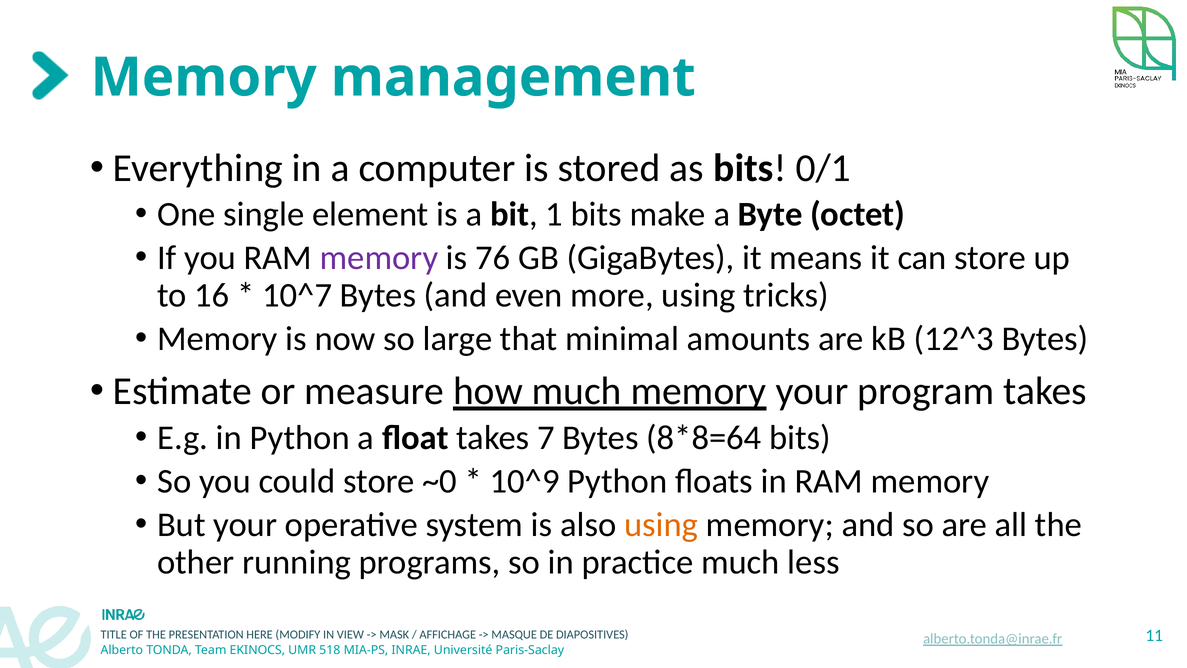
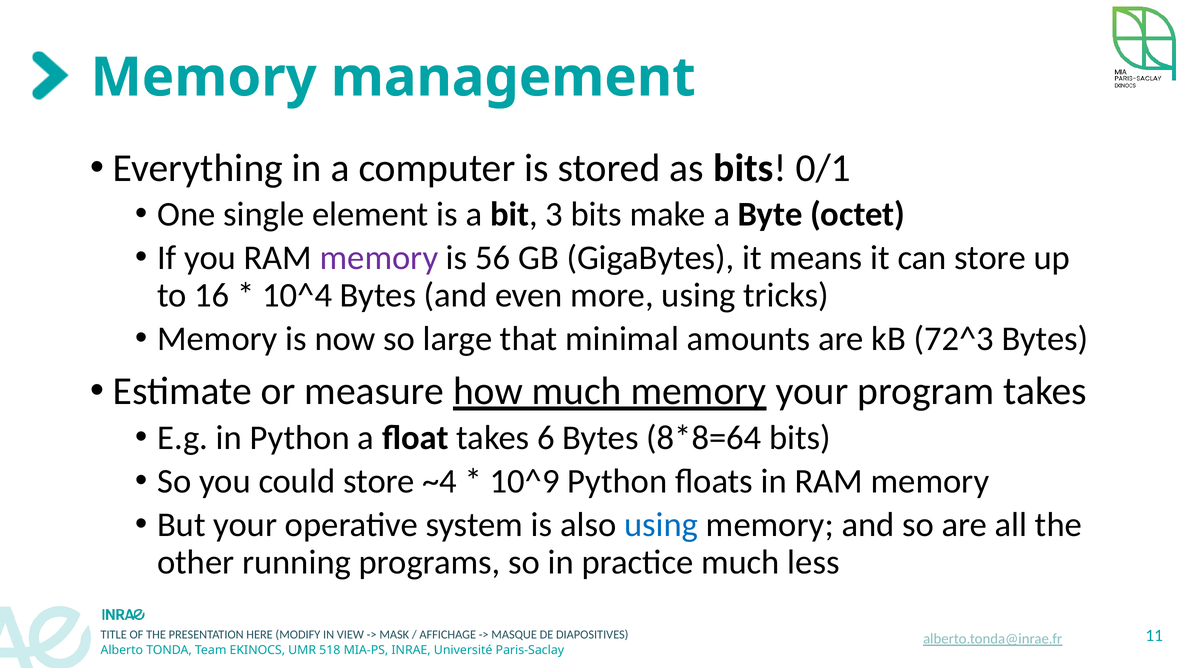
1: 1 -> 3 (554, 214)
76: 76 -> 56 (493, 258)
10^7: 10^7 -> 10^4 (297, 295)
12^3: 12^3 -> 72^3 (954, 339)
7: 7 -> 6 (546, 437)
~0: ~0 -> ~4 (440, 481)
using colour: orange -> blue (661, 525)
